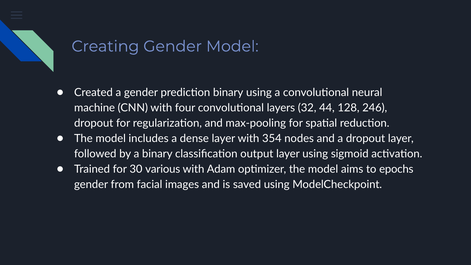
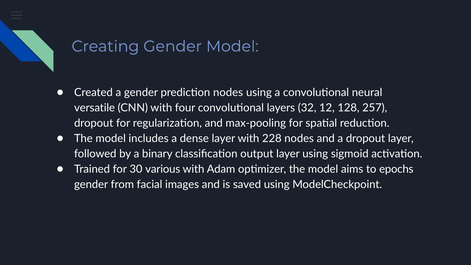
prediction binary: binary -> nodes (228, 92)
machine: machine -> versatile (95, 108)
44: 44 -> 12 (327, 108)
246: 246 -> 257 (375, 108)
354: 354 -> 228 (272, 138)
